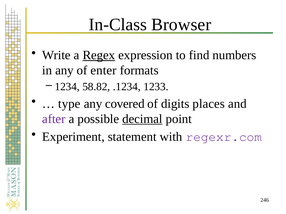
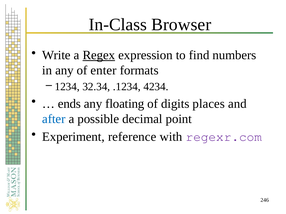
58.82: 58.82 -> 32.34 (96, 87)
1233: 1233 -> 4234 (156, 87)
type: type -> ends (69, 104)
covered: covered -> floating (125, 104)
after colour: purple -> blue (54, 119)
decimal underline: present -> none (142, 119)
statement: statement -> reference (132, 137)
